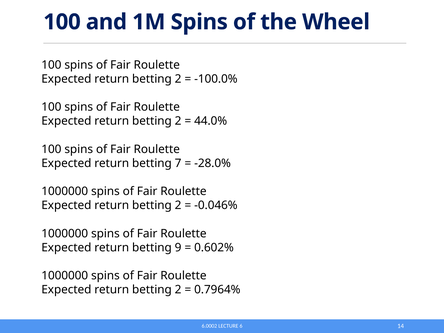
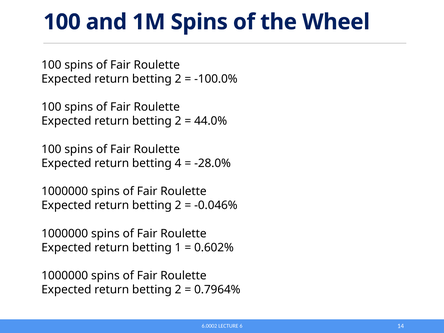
7: 7 -> 4 (178, 163)
9: 9 -> 1 (178, 248)
